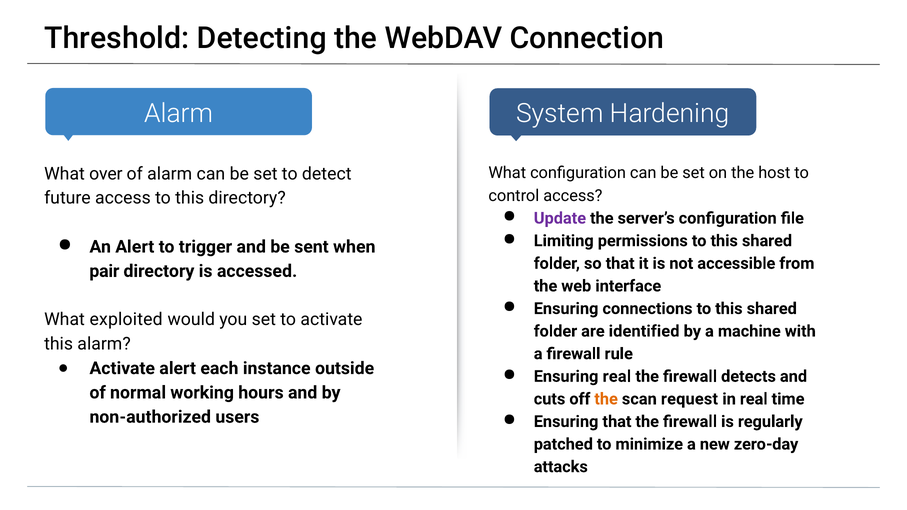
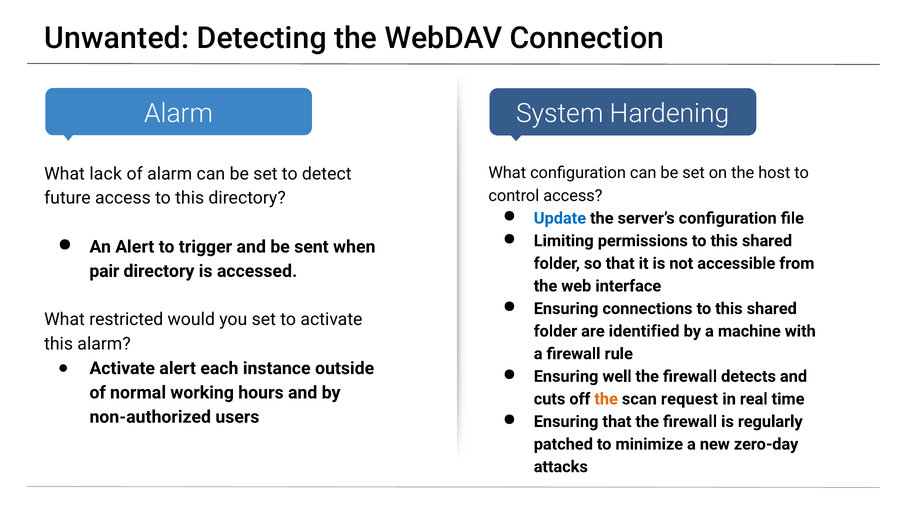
Threshold: Threshold -> Unwanted (117, 38)
over: over -> lack (106, 174)
Update colour: purple -> blue (560, 218)
exploited: exploited -> restricted (126, 320)
Ensuring real: real -> well (617, 377)
